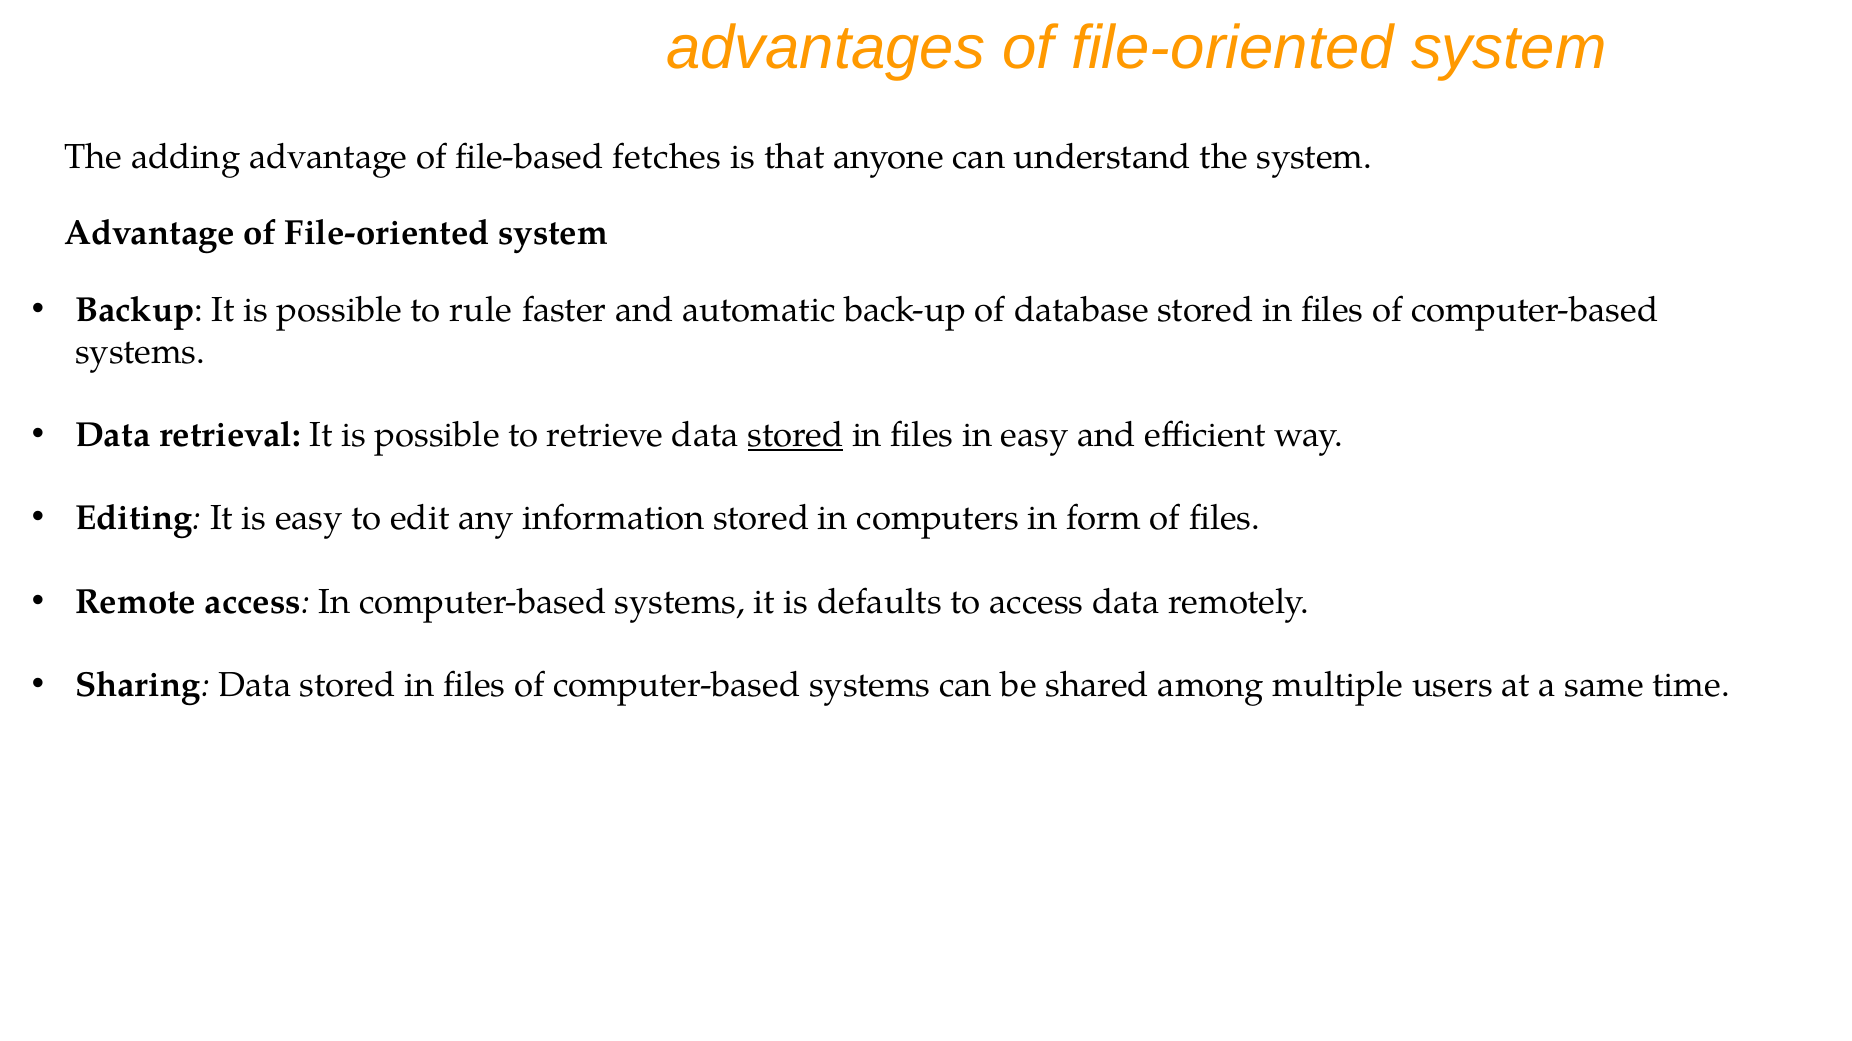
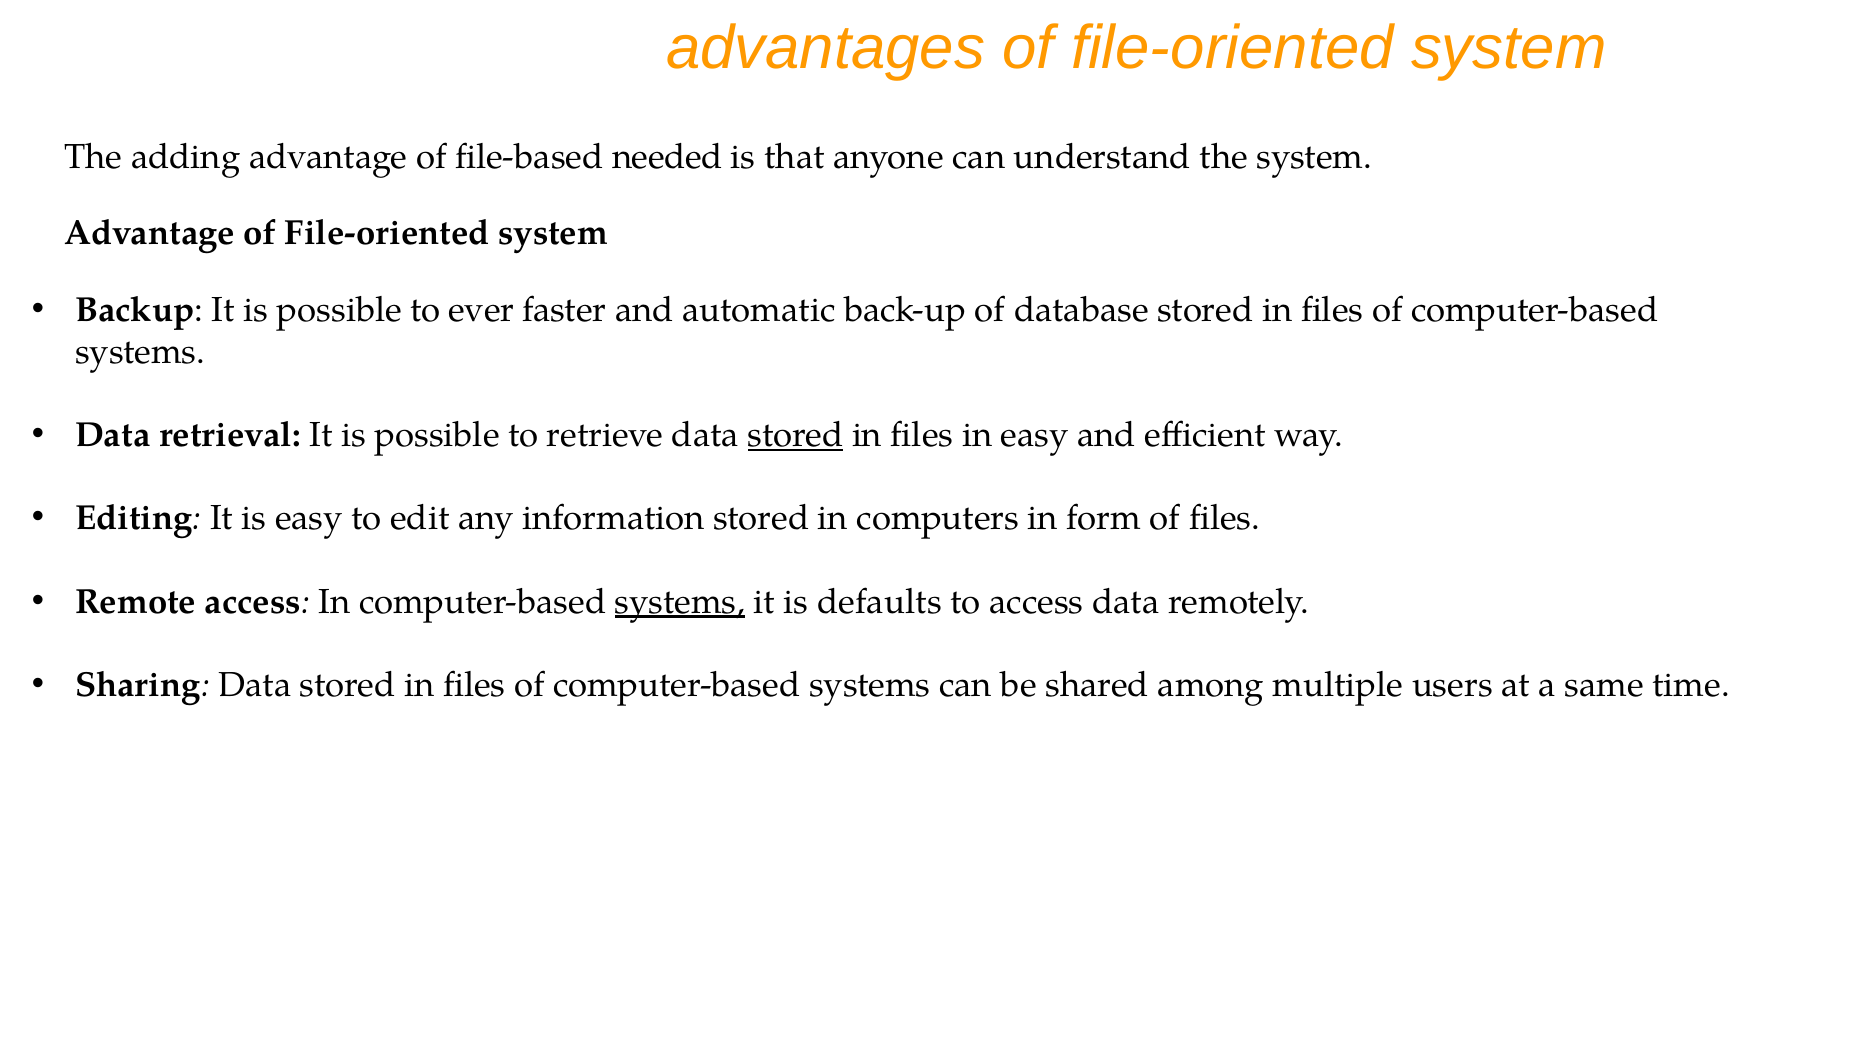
fetches: fetches -> needed (667, 157)
rule: rule -> ever (481, 310)
systems underline: none -> present (680, 602)
